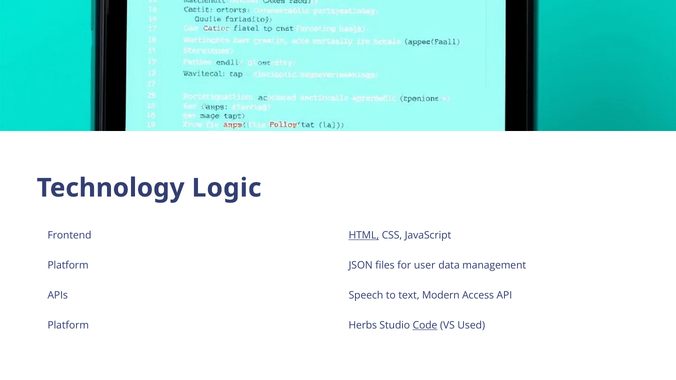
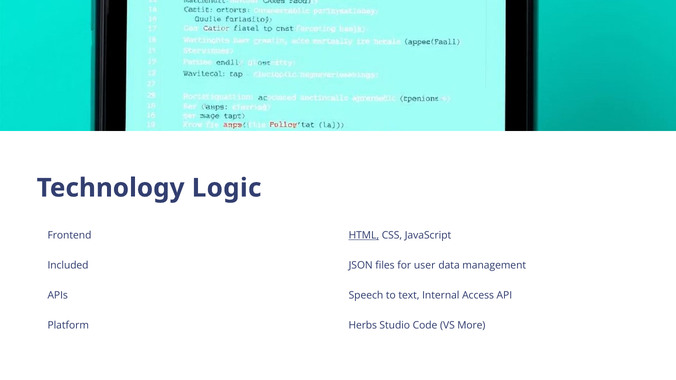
Platform: Platform -> Included (68, 265)
Modern: Modern -> Internal (441, 295)
Code underline: present -> none (425, 325)
Used: Used -> More (471, 325)
